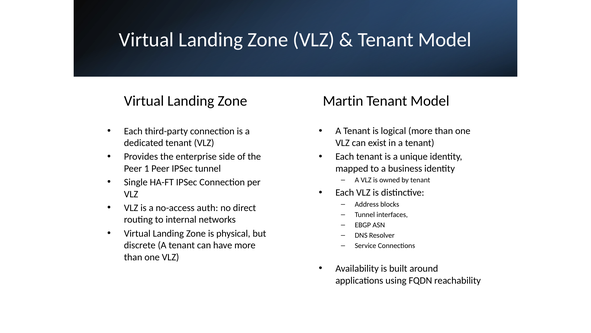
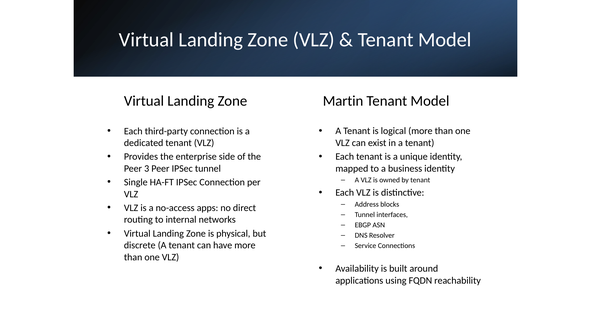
1: 1 -> 3 (147, 168)
auth: auth -> apps (208, 208)
